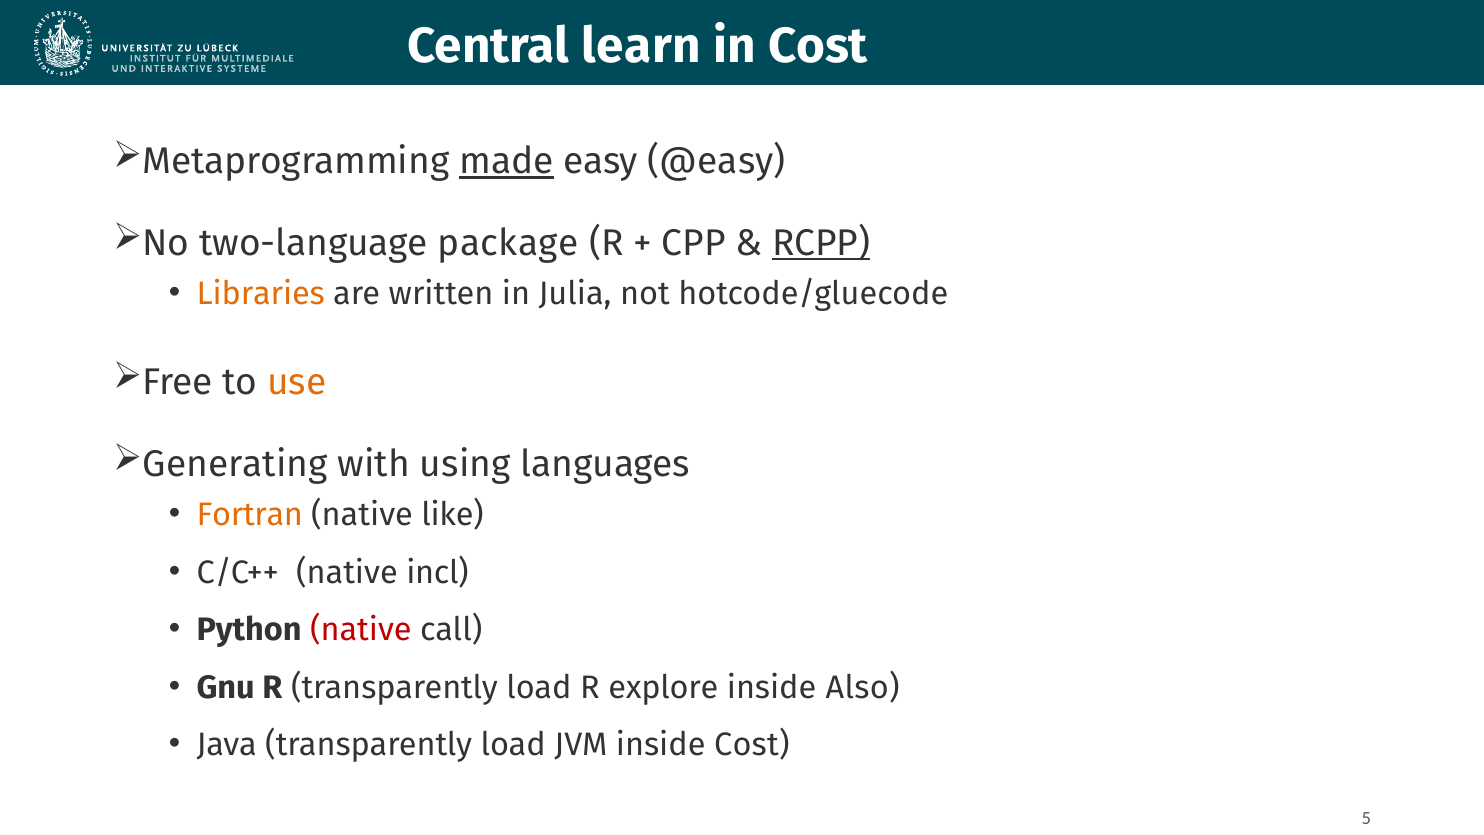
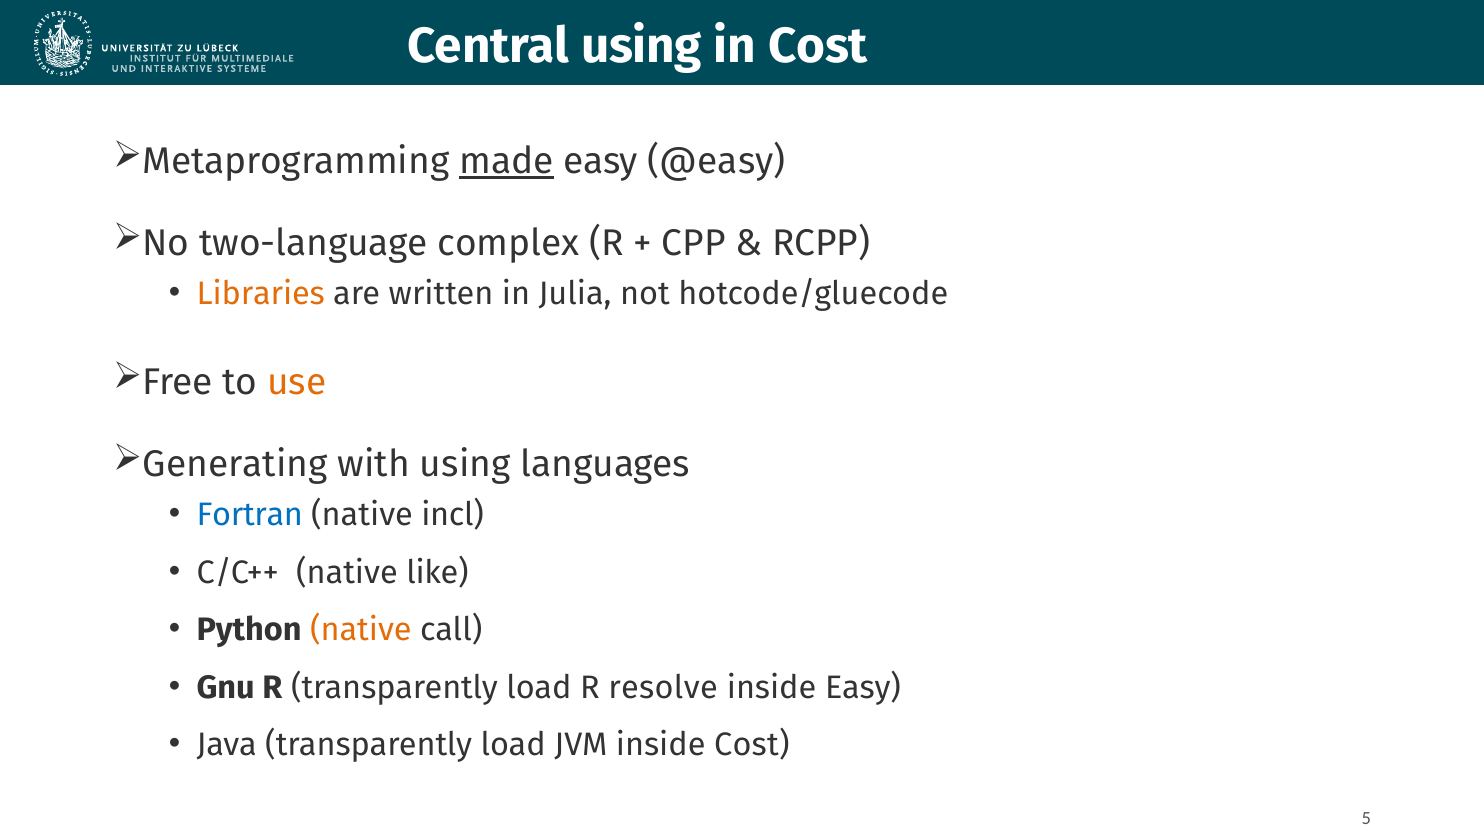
Central learn: learn -> using (642, 46)
package: package -> complex (508, 243)
RCPP underline: present -> none (821, 243)
Fortran colour: orange -> blue (250, 515)
like: like -> incl (453, 515)
incl: incl -> like (438, 572)
native colour: red -> orange (361, 630)
explore: explore -> resolve (663, 687)
inside Also: Also -> Easy (863, 687)
